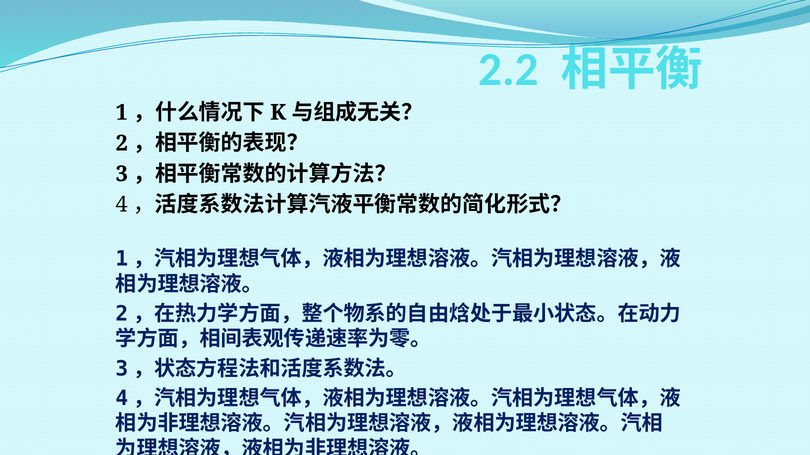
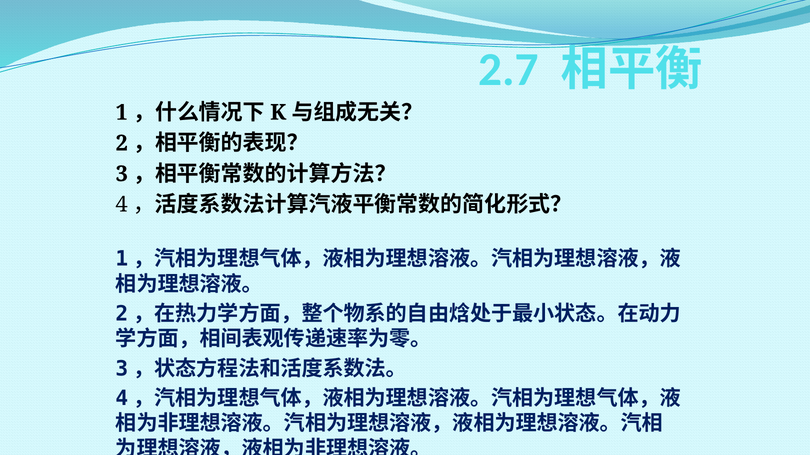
2.2: 2.2 -> 2.7 (509, 70)
